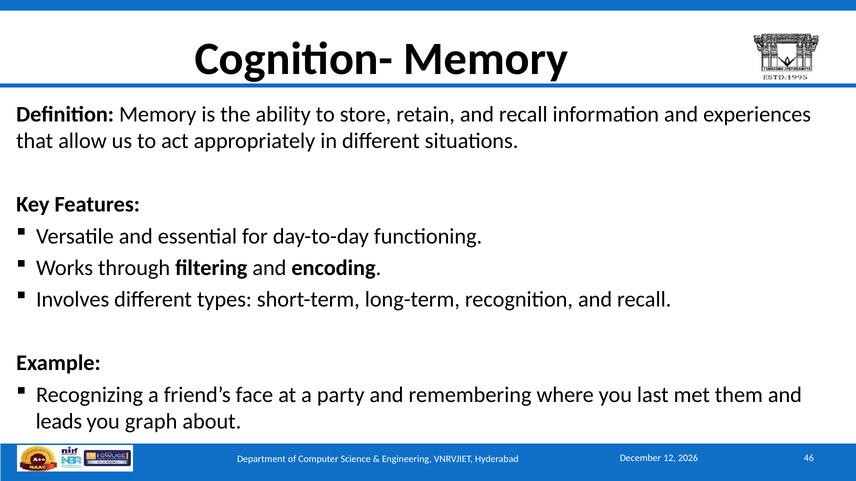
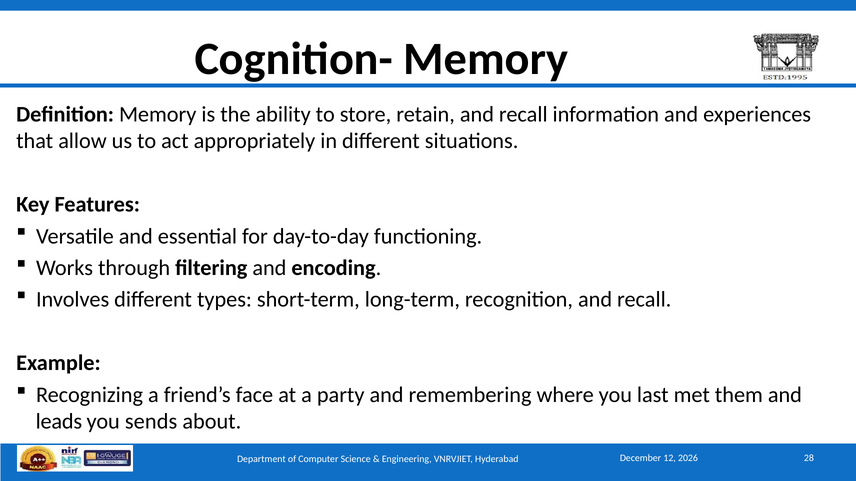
graph: graph -> sends (151, 422)
46: 46 -> 28 (809, 458)
